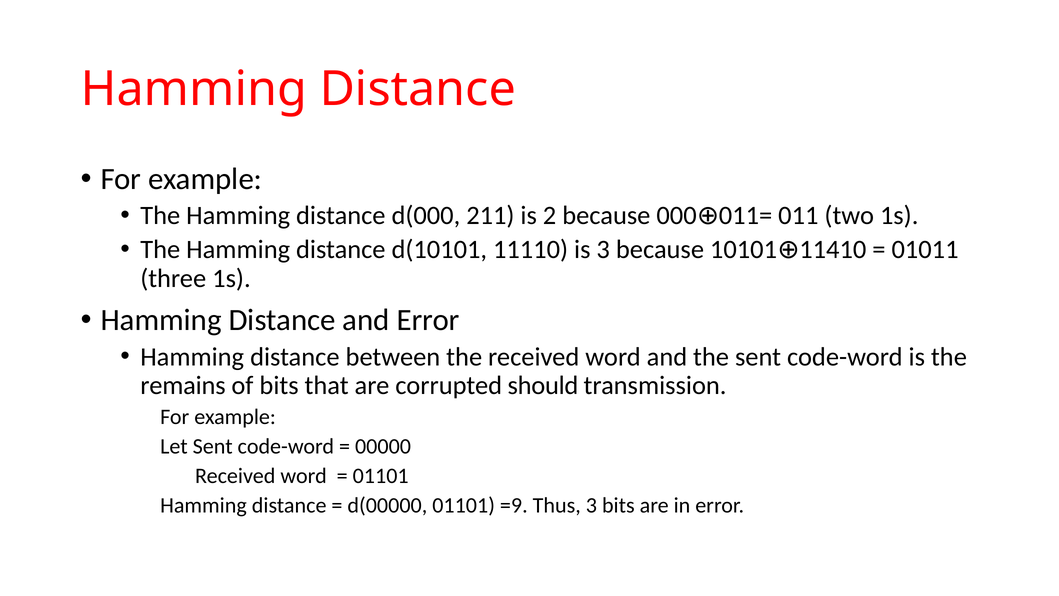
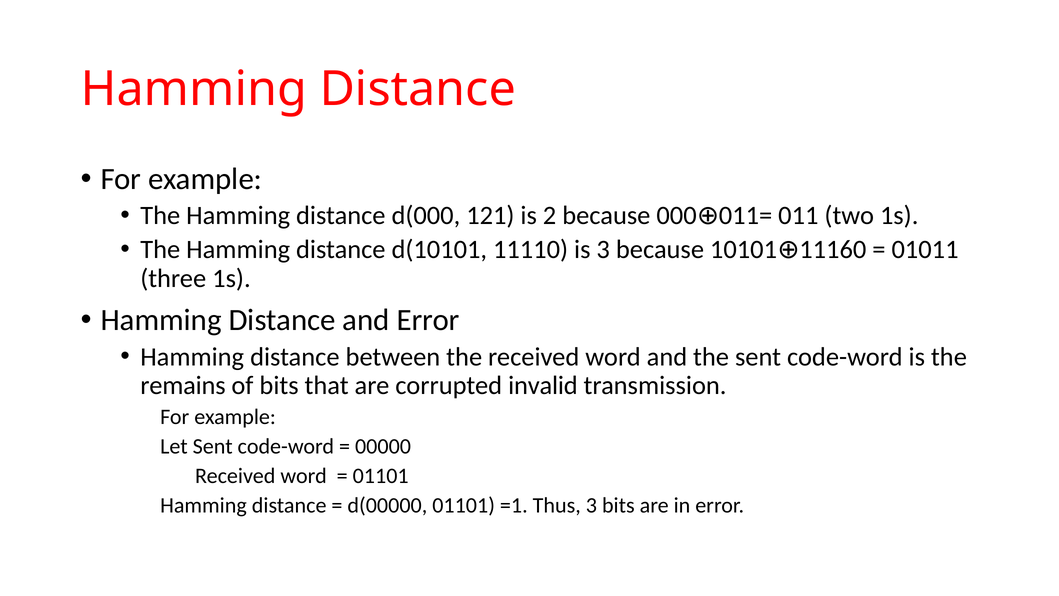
211: 211 -> 121 (490, 215)
11410: 11410 -> 11160 (833, 250)
should: should -> invalid (543, 385)
=9: =9 -> =1 (514, 505)
